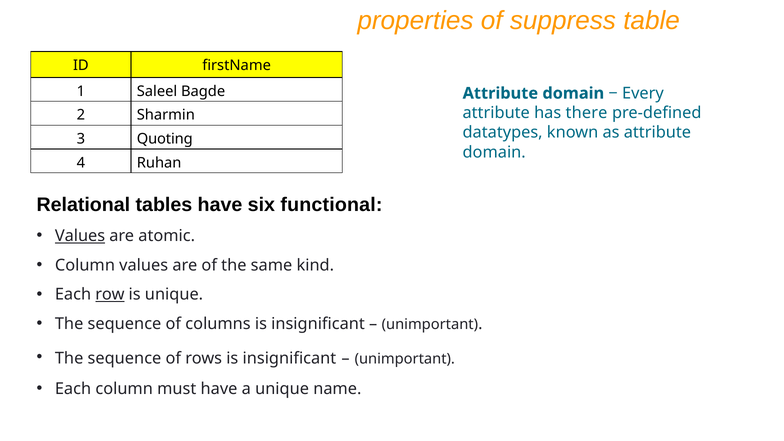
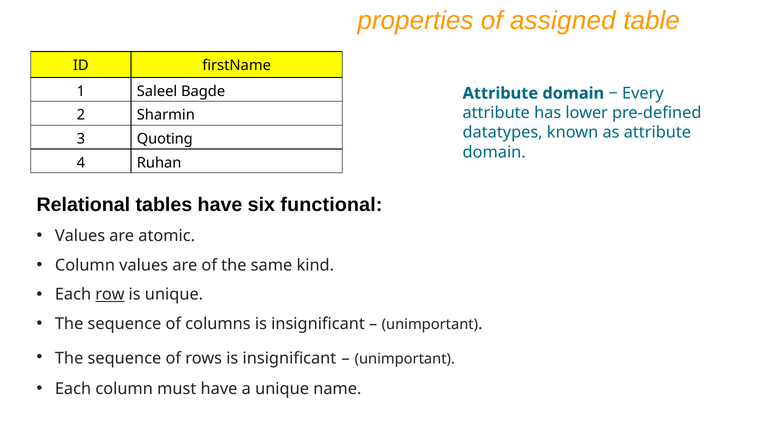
suppress: suppress -> assigned (563, 20)
there: there -> lower (587, 113)
Values underline: present -> none (80, 236)
